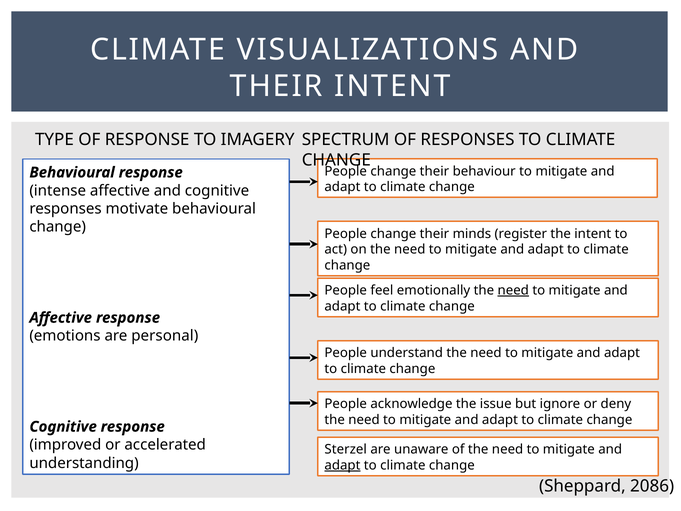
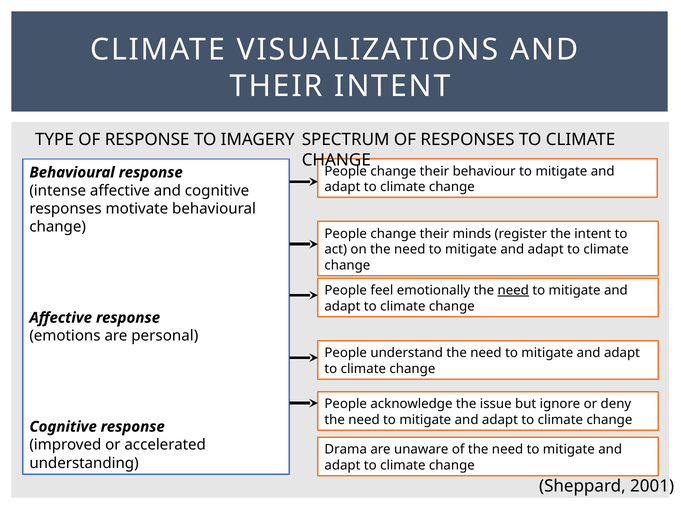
Sterzel: Sterzel -> Drama (346, 449)
adapt underline: present -> none (342, 465)
2086: 2086 -> 2001 (652, 486)
